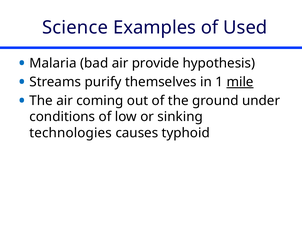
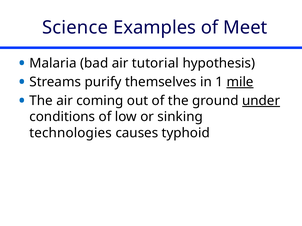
Used: Used -> Meet (245, 28)
provide: provide -> tutorial (155, 63)
under underline: none -> present (261, 101)
